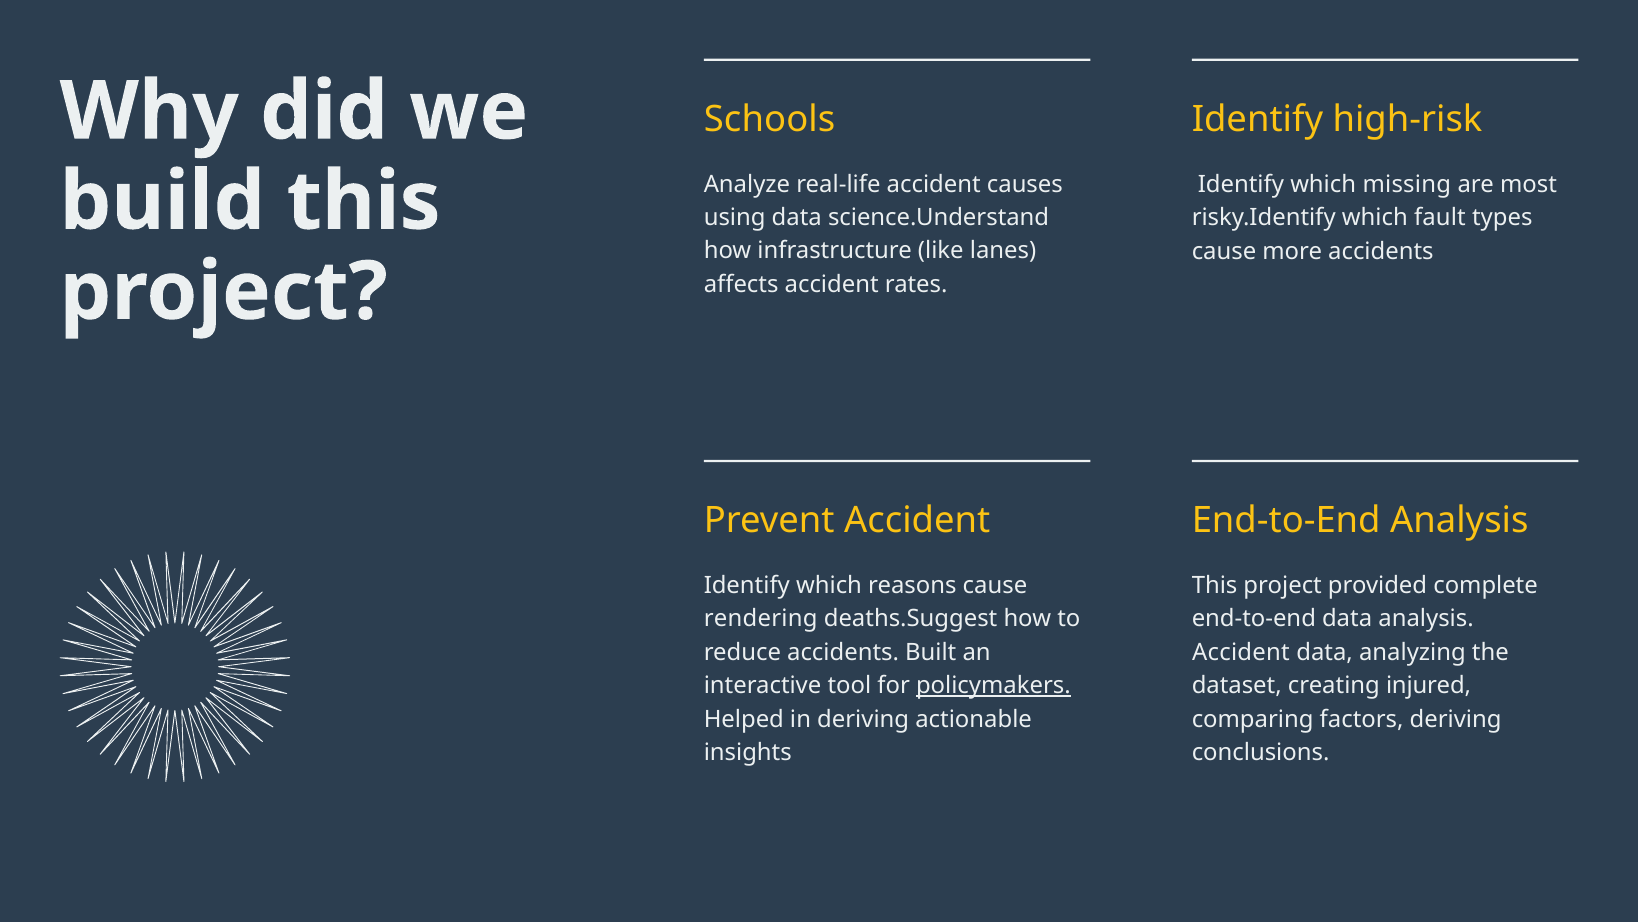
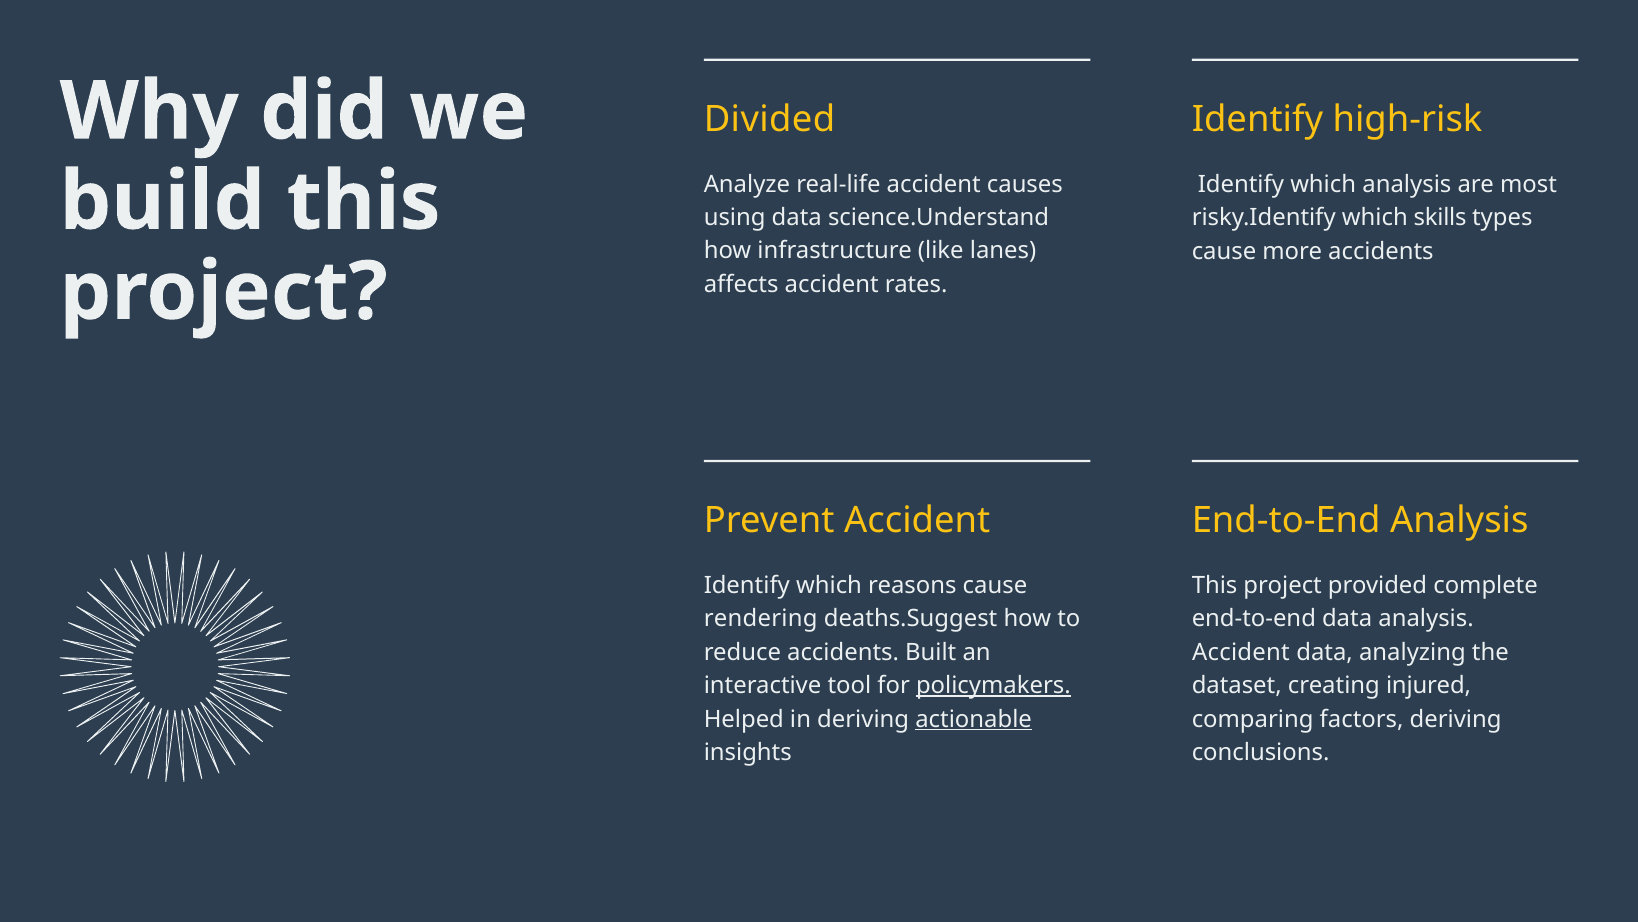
Schools: Schools -> Divided (769, 119)
which missing: missing -> analysis (1407, 184)
fault: fault -> skills (1440, 218)
actionable underline: none -> present (974, 719)
